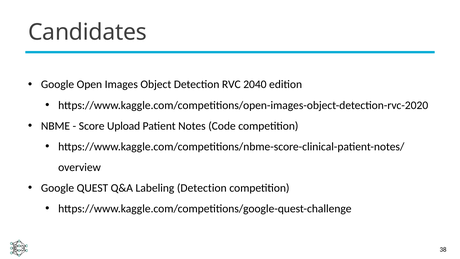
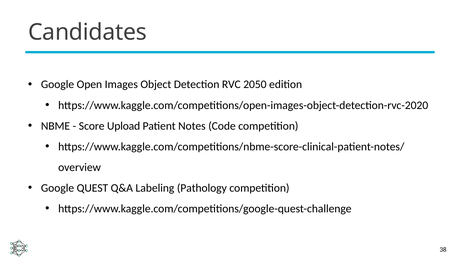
2040: 2040 -> 2050 (255, 84)
Labeling Detection: Detection -> Pathology (202, 188)
